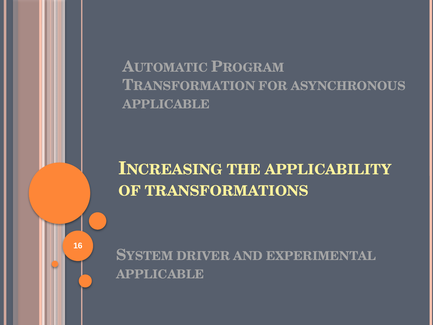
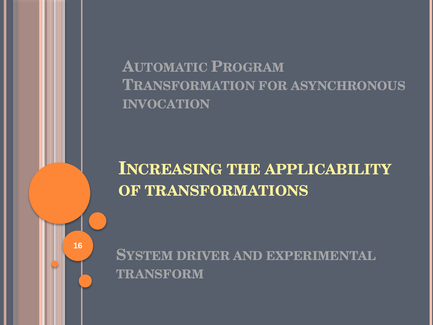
APPLICABLE: APPLICABLE -> INVOCATION (166, 104)
APPLICABLE: APPLICABLE -> TRANSFORM (160, 274)
